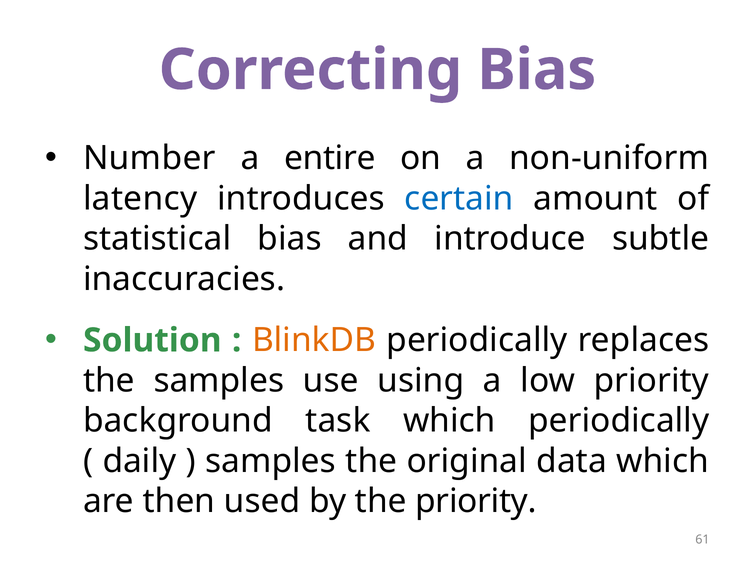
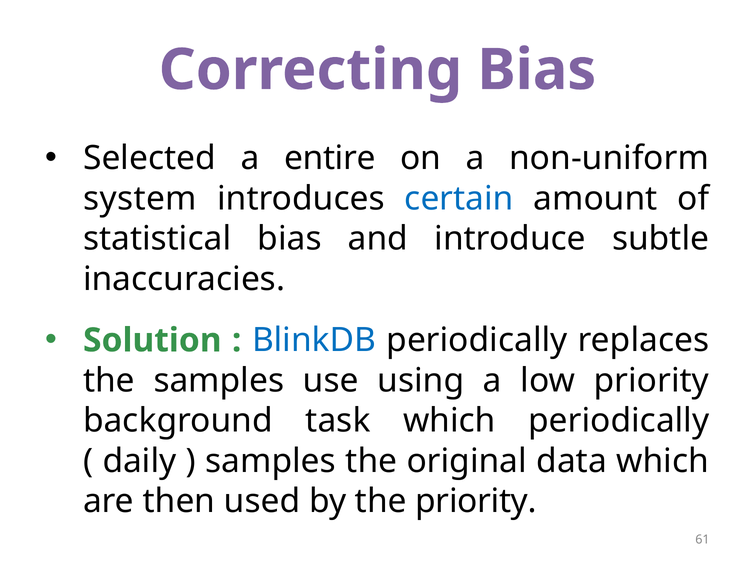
Number: Number -> Selected (150, 158)
latency: latency -> system (140, 199)
BlinkDB colour: orange -> blue (314, 340)
